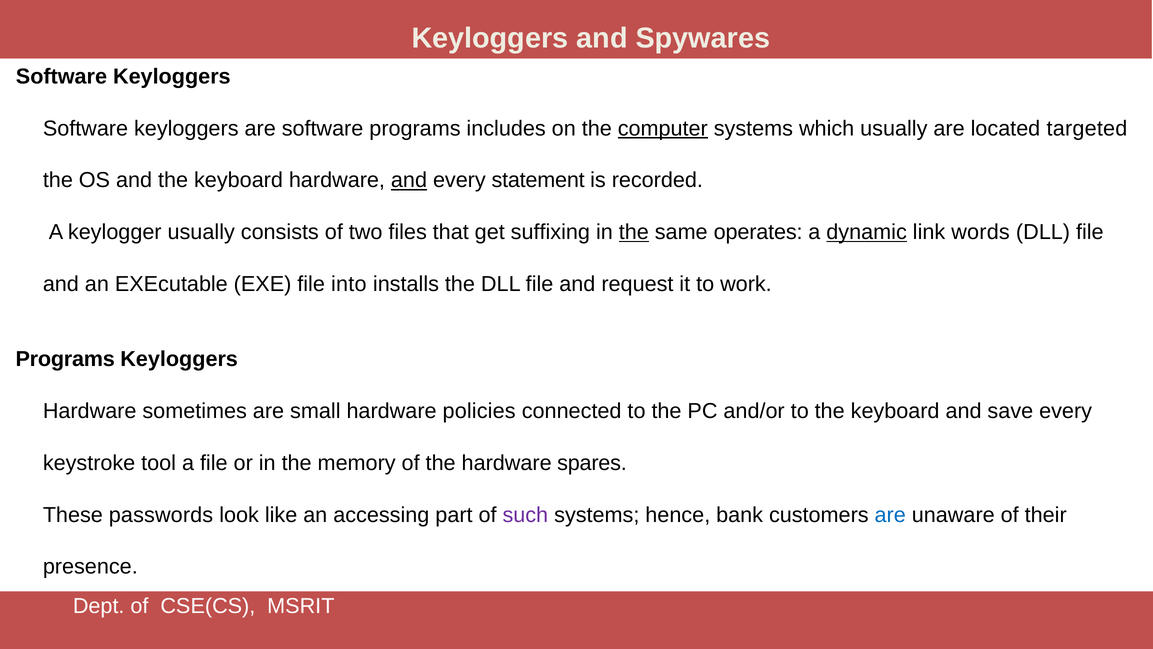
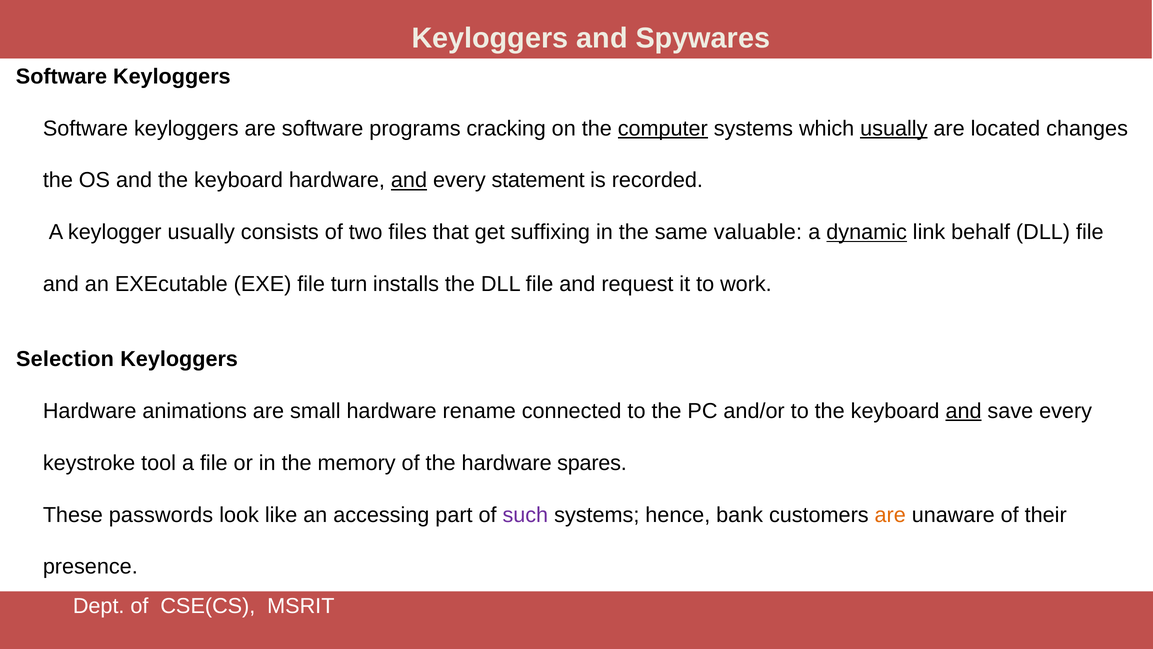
includes: includes -> cracking (506, 128)
usually underline: none -> present (894, 128)
targeted: targeted -> changes (1087, 128)
the underline: present -> none (634, 232)
operates: operates -> valuable (758, 232)
words: words -> behalf (981, 232)
into: into -> turn (349, 284)
Programs: Programs -> Selection (65, 359)
sometimes: sometimes -> animations (195, 411)
policies: policies -> rename (479, 411)
and underline: none -> present (964, 411)
are colour: blue -> orange (890, 515)
